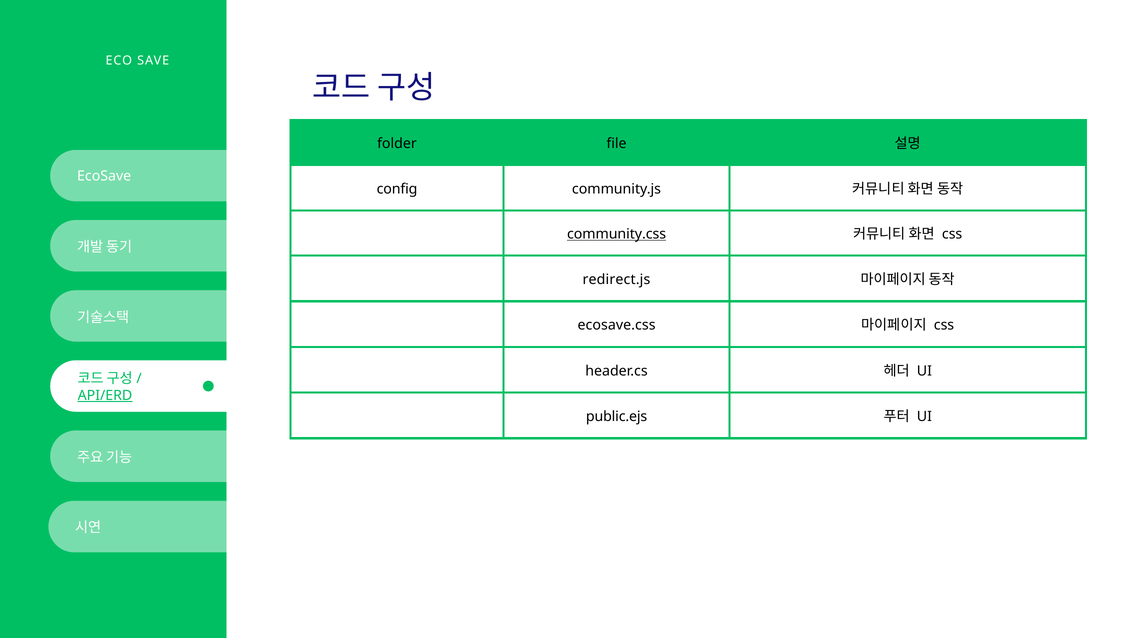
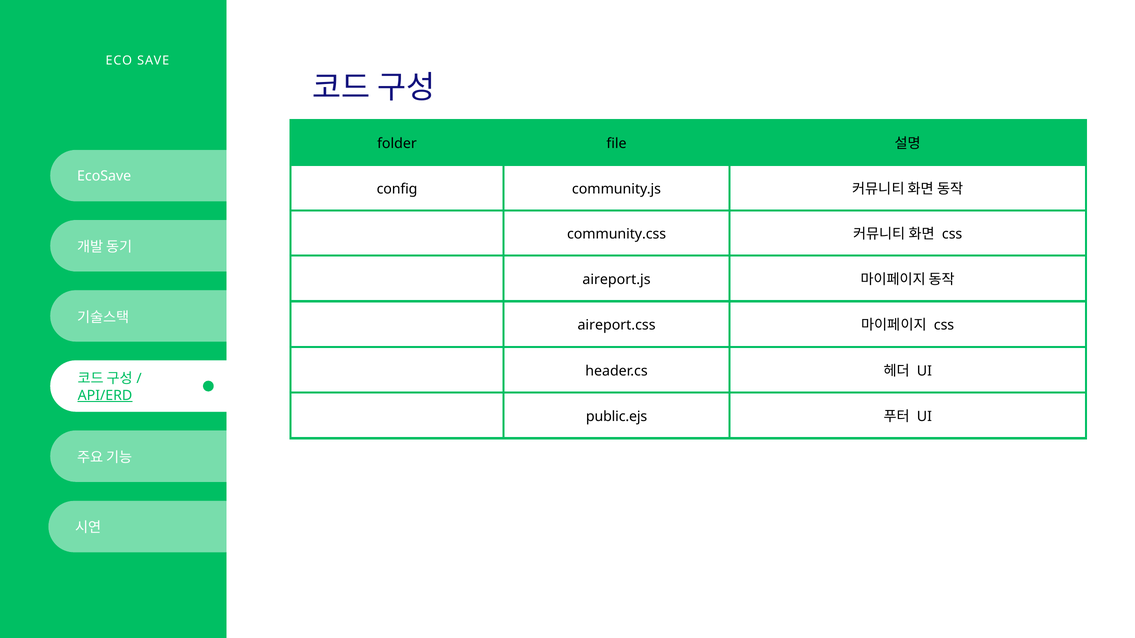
community.css underline: present -> none (617, 234)
redirect.js: redirect.js -> aireport.js (617, 280)
ecosave.css: ecosave.css -> aireport.css (617, 325)
